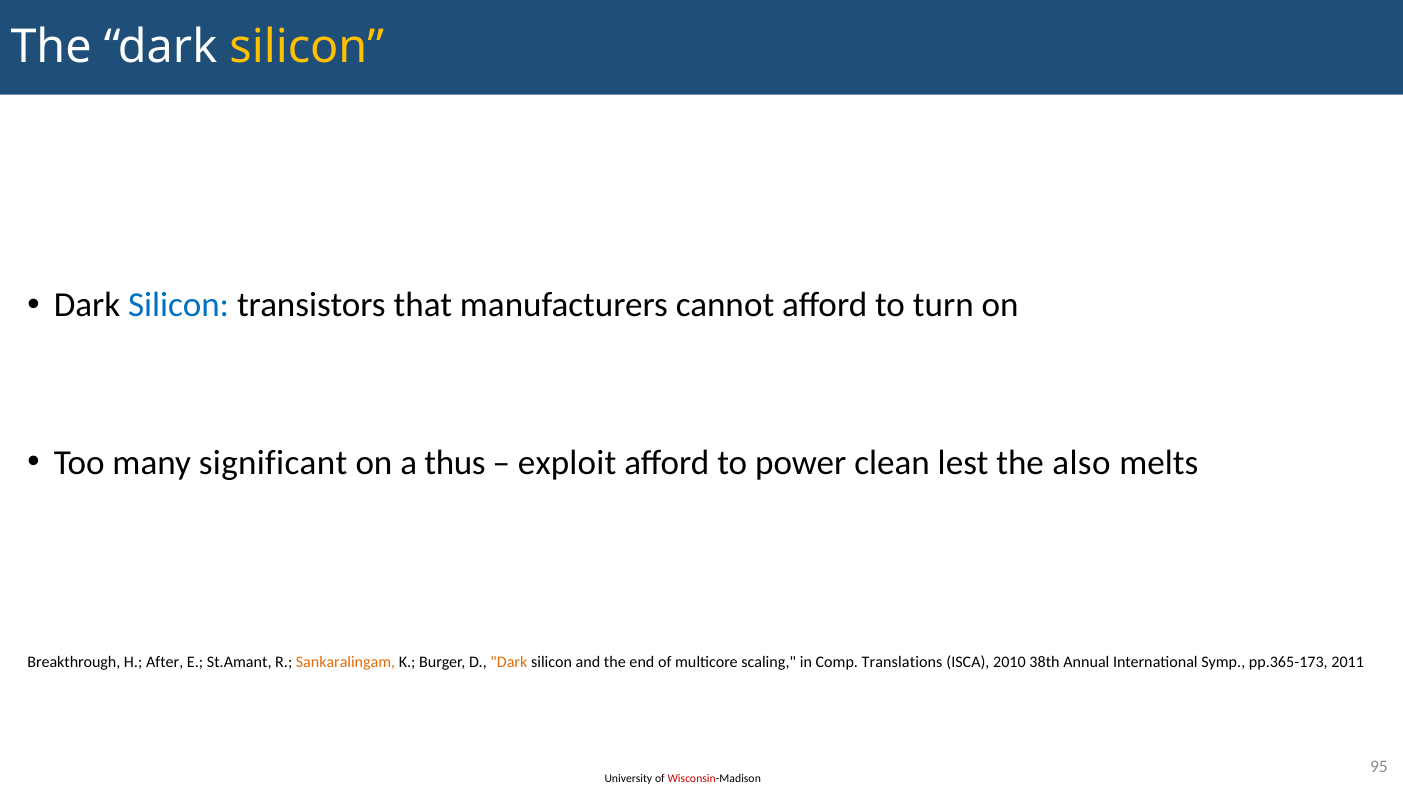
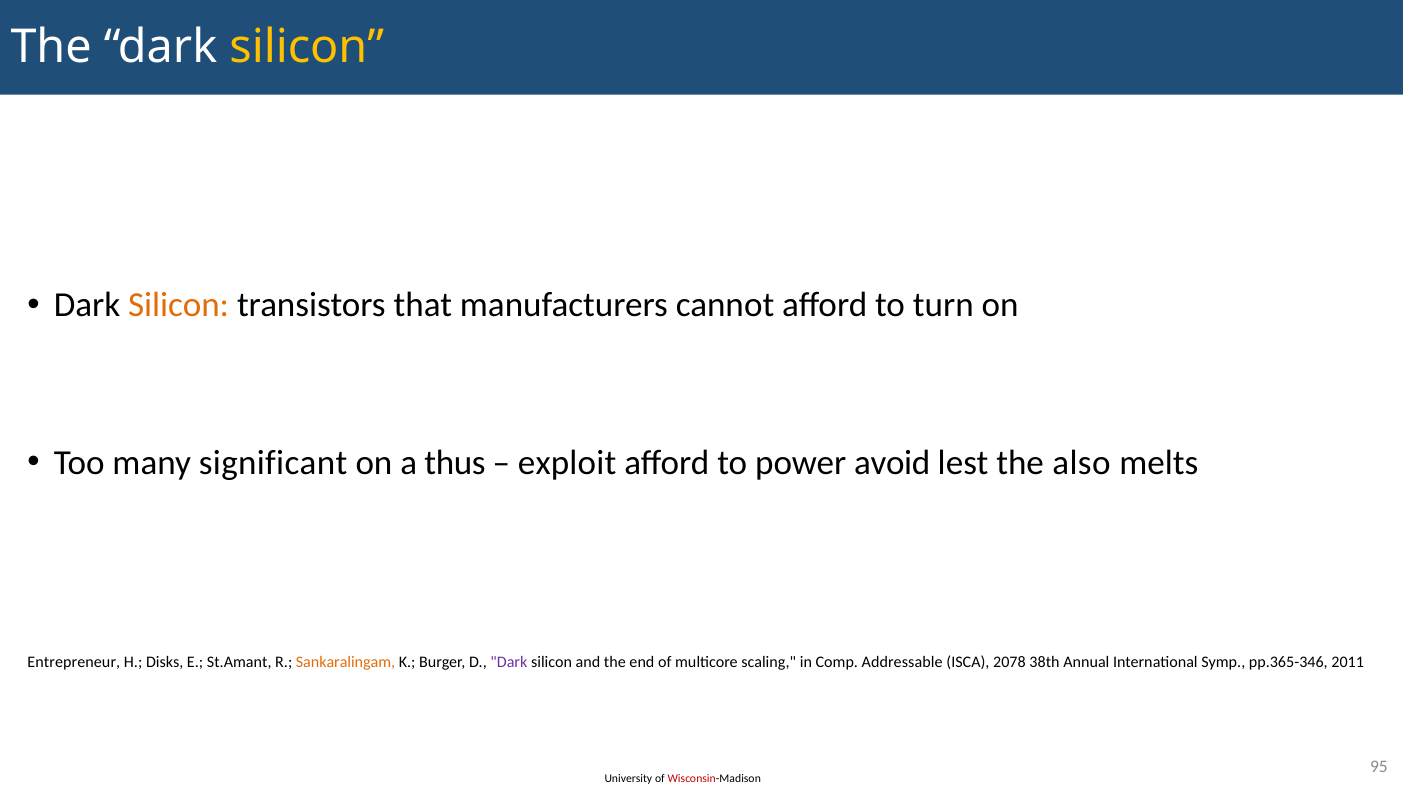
Silicon colour: blue -> orange (179, 305)
clean: clean -> avoid (892, 463)
Breakthrough: Breakthrough -> Entrepreneur (74, 663)
After: After -> Disks (165, 663)
Dark colour: orange -> purple (509, 663)
Translations: Translations -> Addressable (902, 663)
2010: 2010 -> 2078 (1009, 663)
pp.365-173: pp.365-173 -> pp.365-346 (1288, 663)
